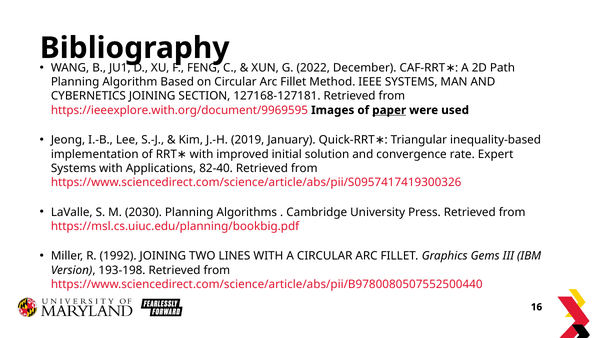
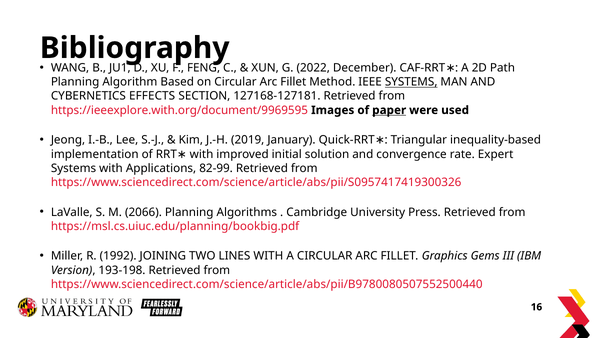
SYSTEMS underline: none -> present (411, 82)
CYBERNETICS JOINING: JOINING -> EFFECTS (152, 96)
82-40: 82-40 -> 82-99 (216, 168)
2030: 2030 -> 2066 (143, 212)
